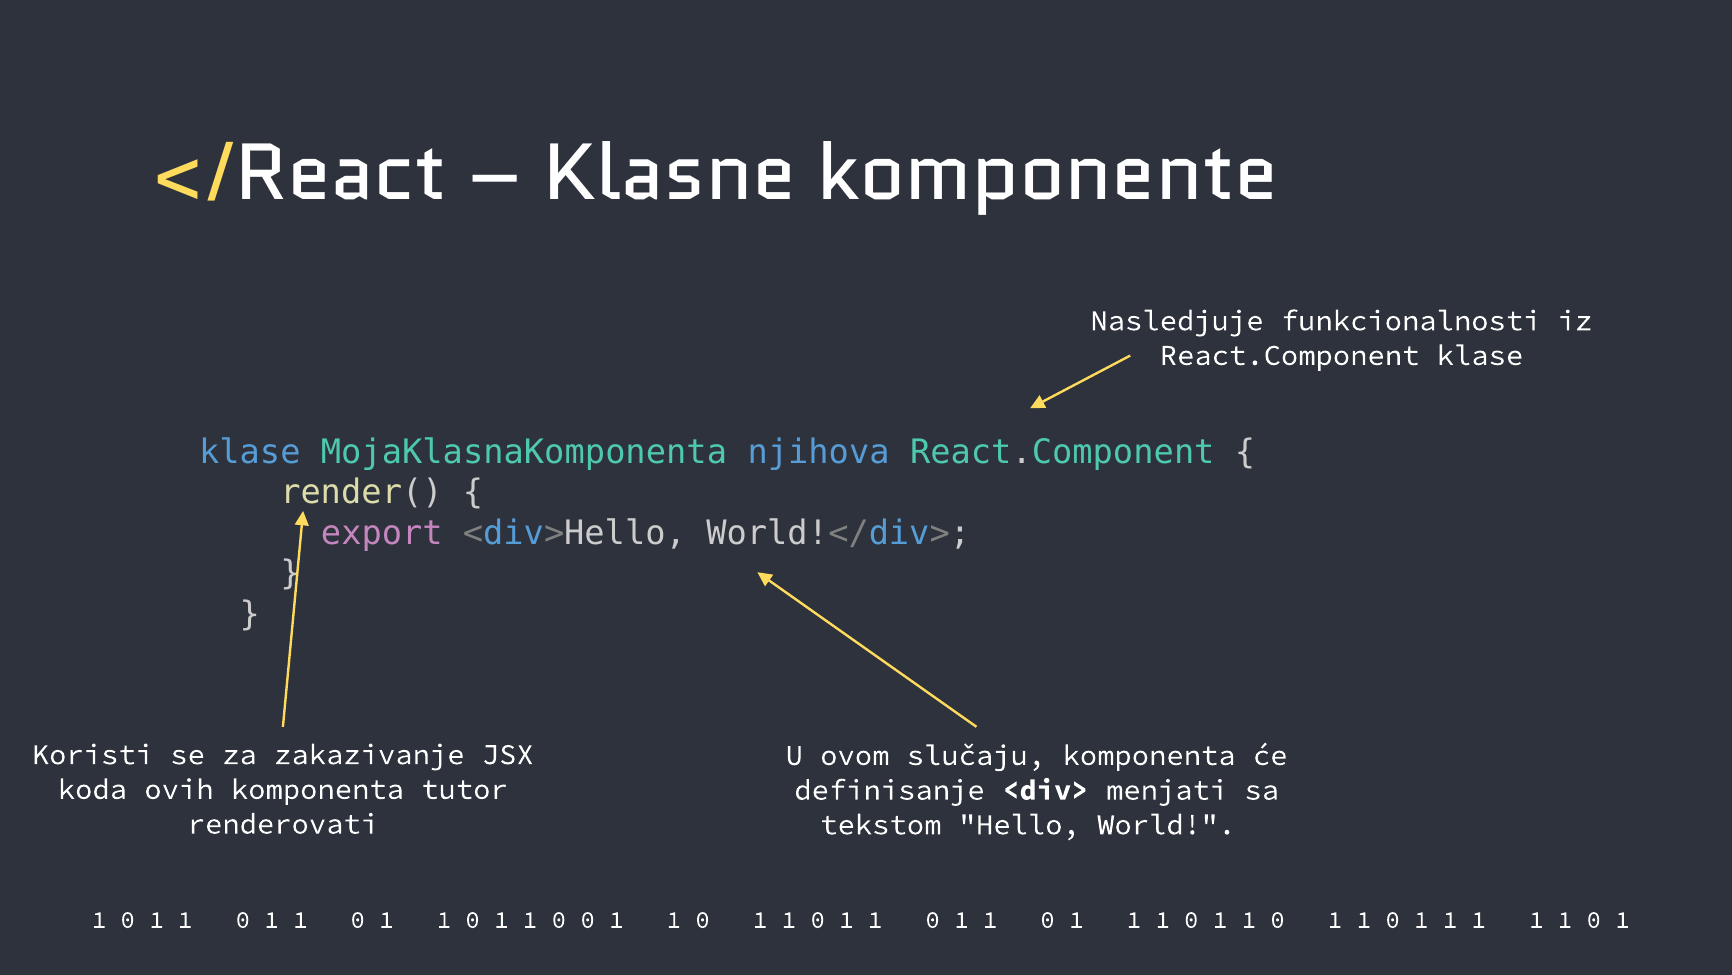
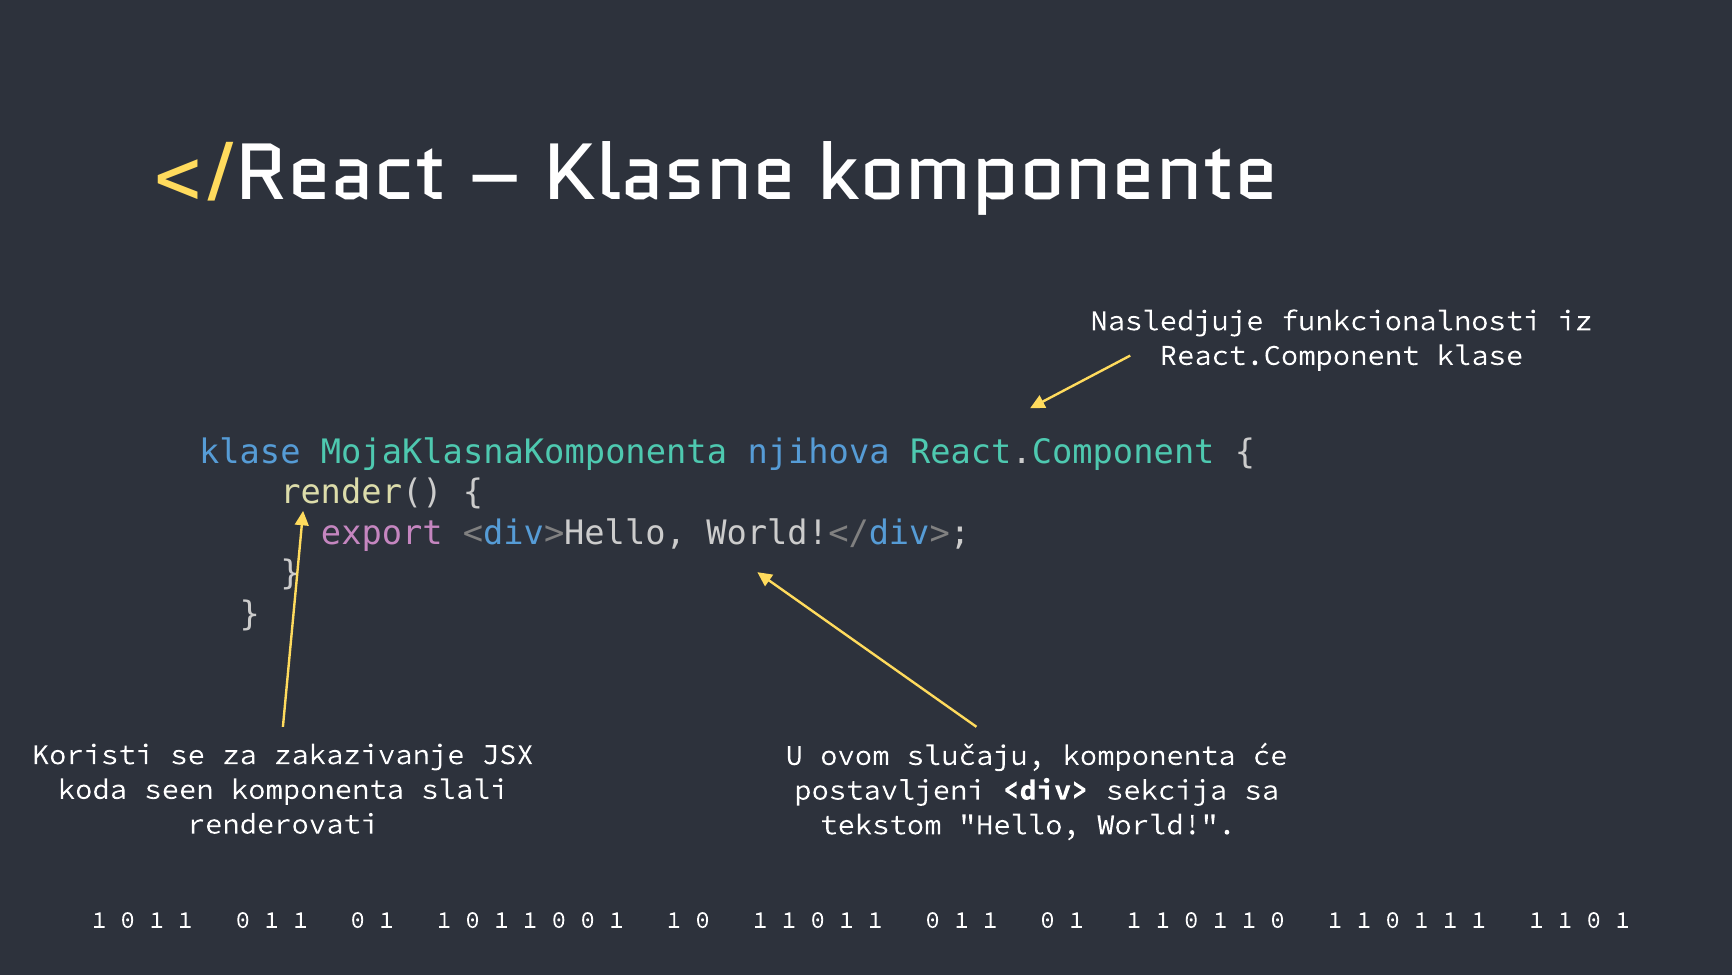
ovih: ovih -> seen (179, 789)
tutor: tutor -> slali (465, 789)
definisanje: definisanje -> postavljeni (889, 790)
menjati: menjati -> sekcija (1167, 790)
